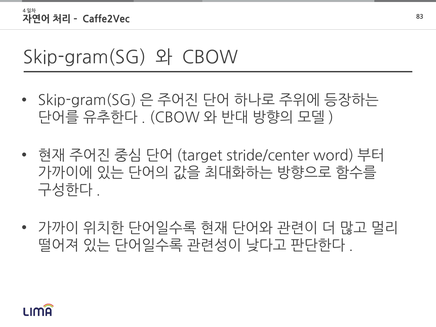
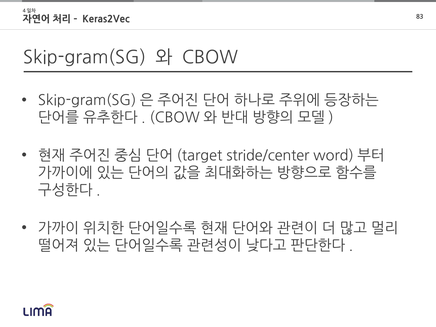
Caffe2Vec: Caffe2Vec -> Keras2Vec (106, 19)
